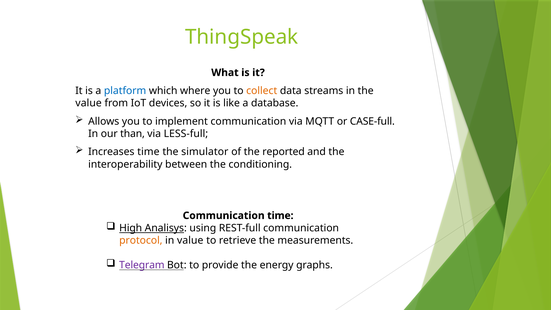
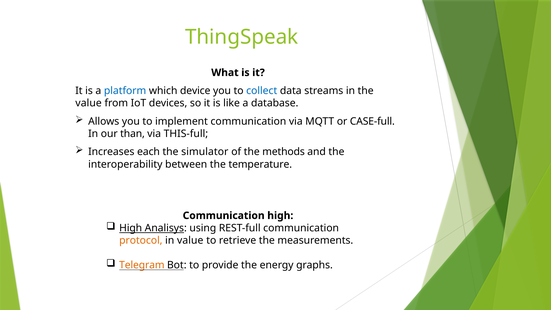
where: where -> device (195, 91)
collect colour: orange -> blue (262, 91)
LESS-full: LESS-full -> THIS-full (186, 134)
Increases time: time -> each (148, 152)
reported: reported -> methods (284, 152)
conditioning: conditioning -> temperature (260, 164)
Communication time: time -> high (280, 216)
Telegram colour: purple -> orange (142, 265)
